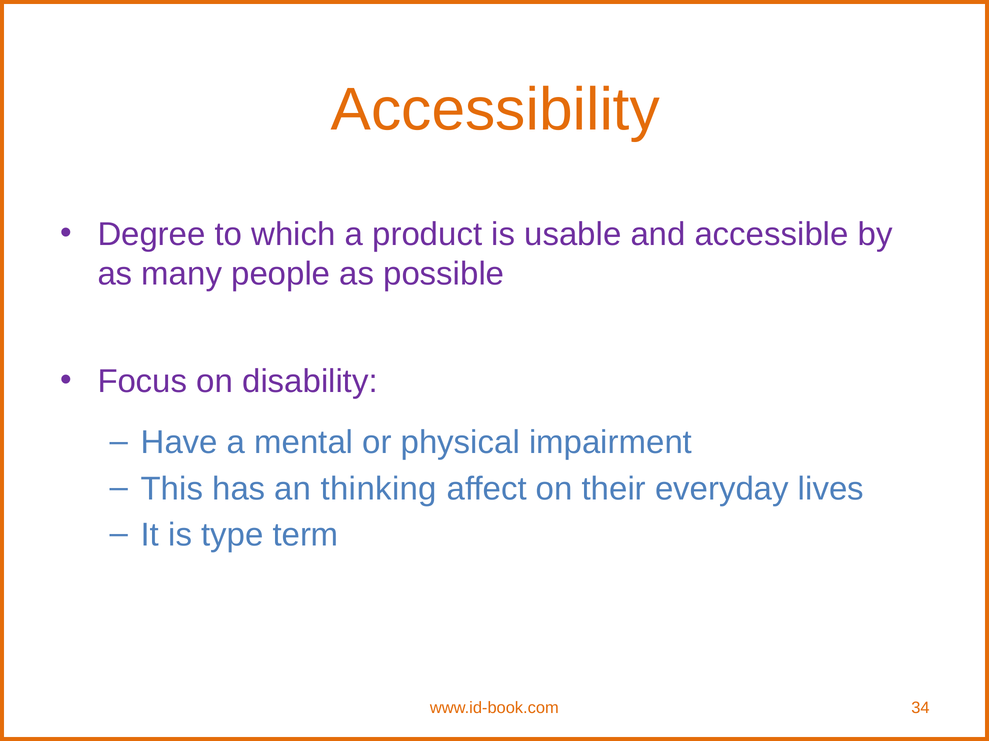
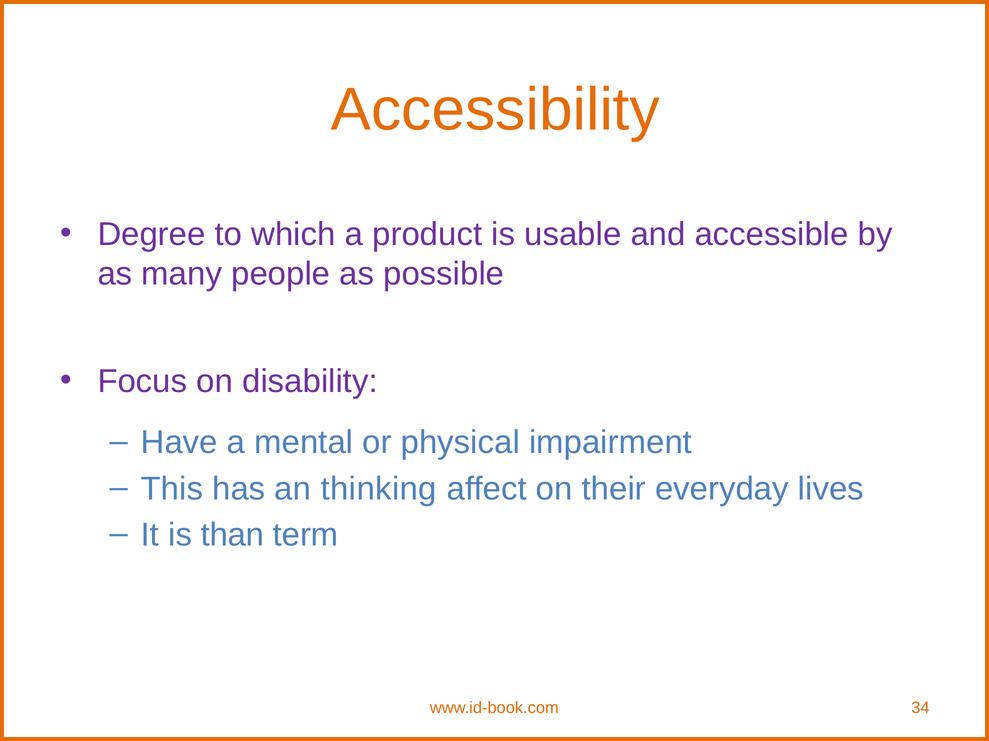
type: type -> than (232, 535)
